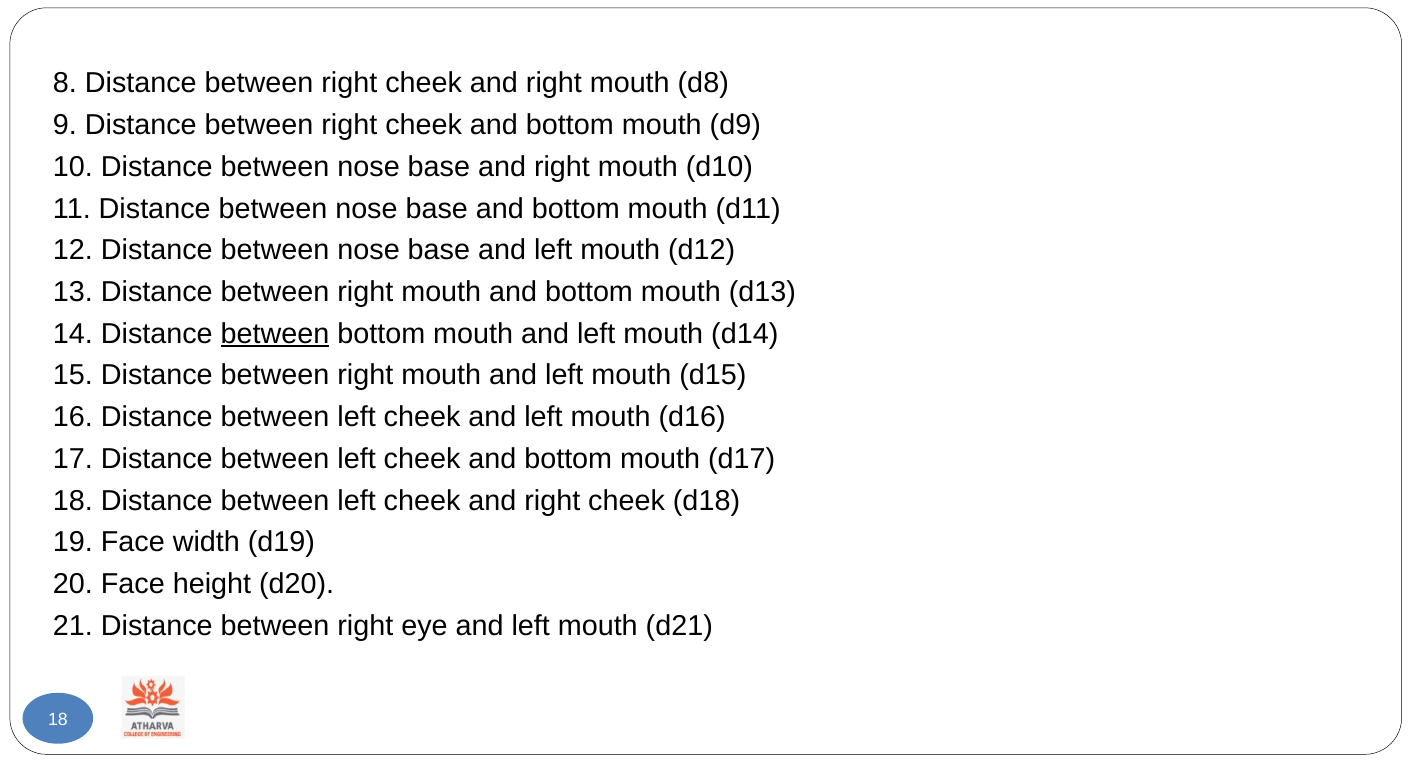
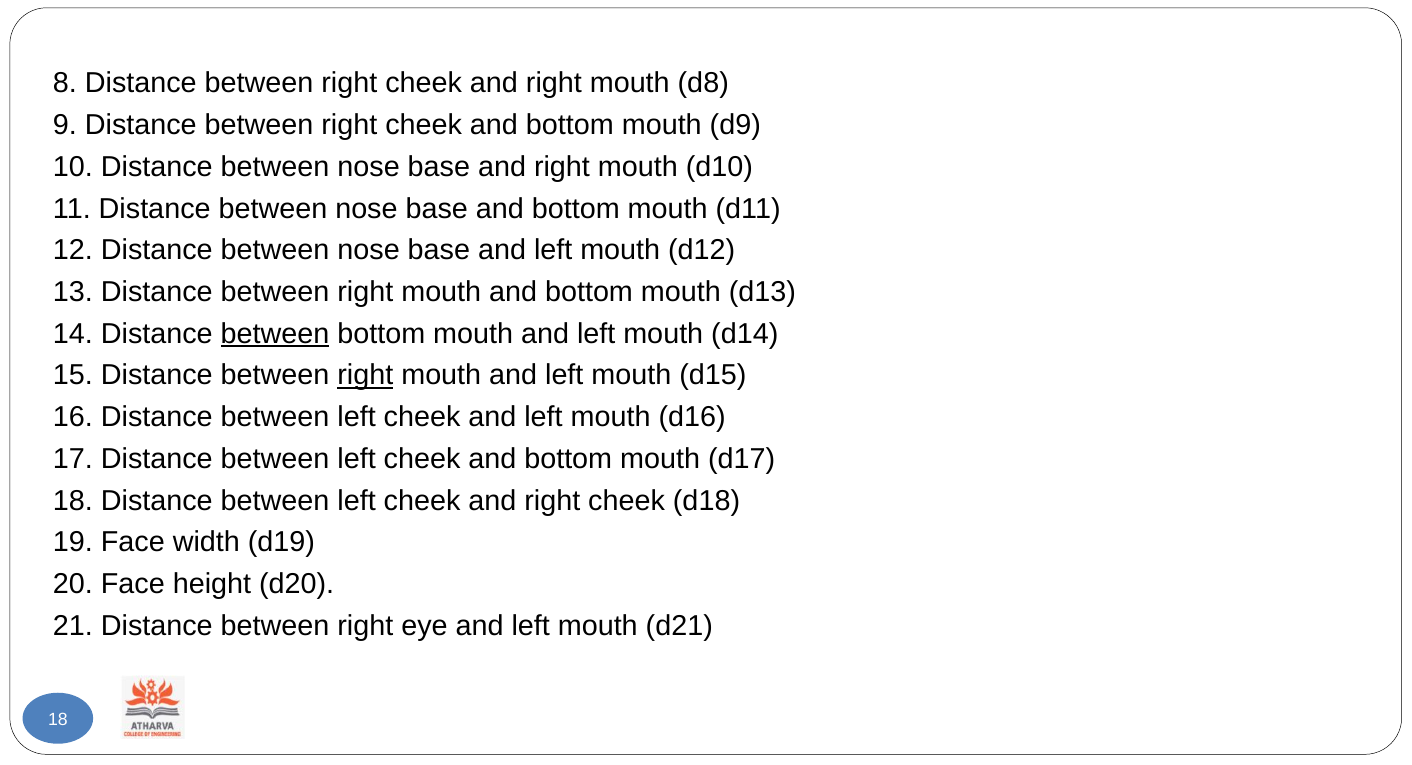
right underline: none -> present (365, 375)
